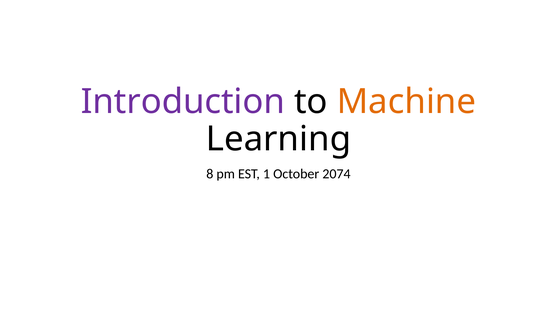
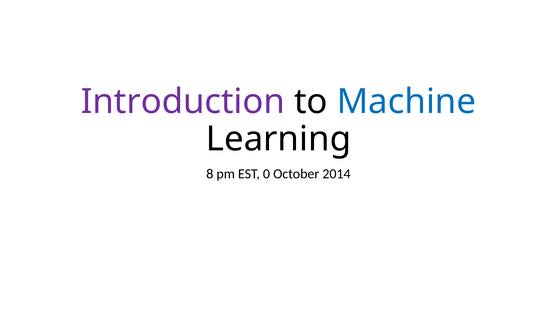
Machine colour: orange -> blue (406, 102)
1: 1 -> 0 (266, 174)
2074: 2074 -> 2014 (336, 174)
